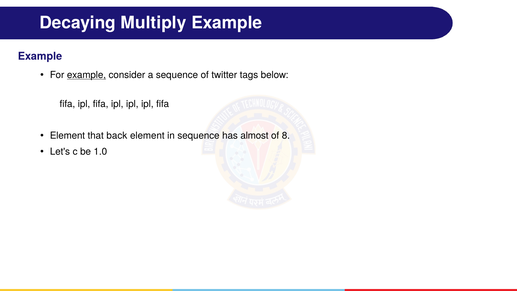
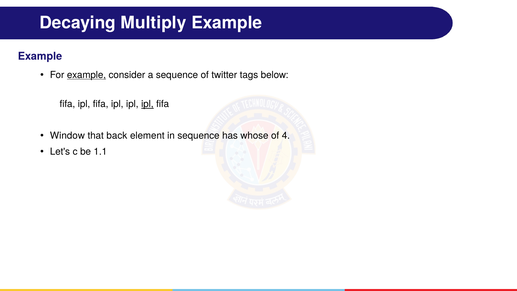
ipl underline: none -> present (147, 104)
Element: Element -> Window (67, 136)
almost: almost -> whose (254, 136)
8: 8 -> 4 (286, 136)
1.0: 1.0 -> 1.1 (100, 152)
